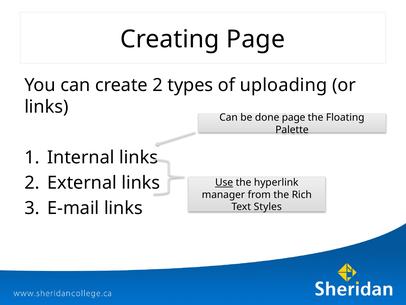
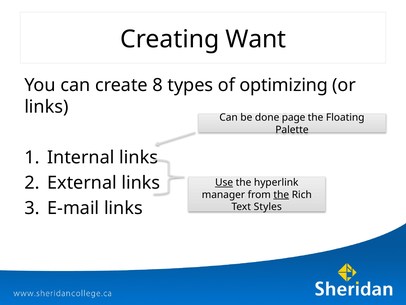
Creating Page: Page -> Want (256, 39)
create 2: 2 -> 8 (158, 85)
uploading: uploading -> optimizing (284, 85)
the underline: none -> present (281, 194)
